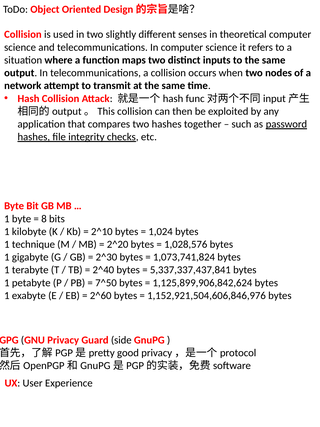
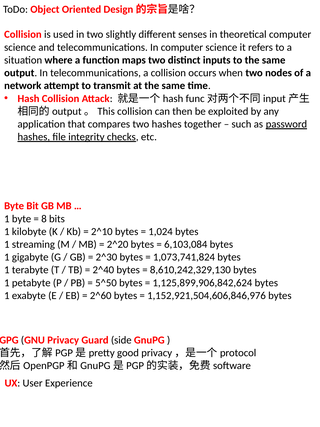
technique: technique -> streaming (33, 244)
1,028,576: 1,028,576 -> 6,103,084 (186, 244)
5,337,337,437,841: 5,337,337,437,841 -> 8,610,242,329,130 (190, 270)
7^50: 7^50 -> 5^50 (106, 283)
